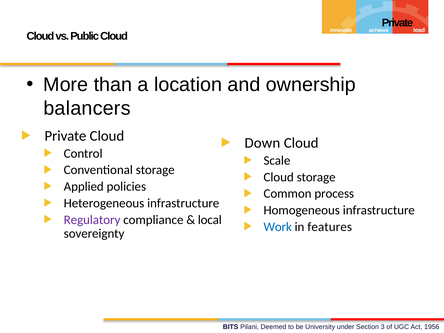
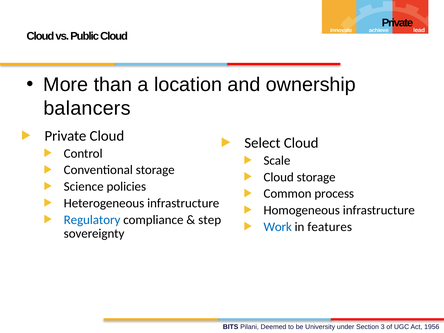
Down: Down -> Select (262, 143)
Applied: Applied -> Science (84, 187)
Regulatory colour: purple -> blue (92, 220)
local: local -> step (210, 220)
